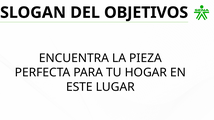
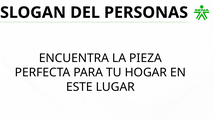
OBJETIVOS: OBJETIVOS -> PERSONAS (146, 13)
